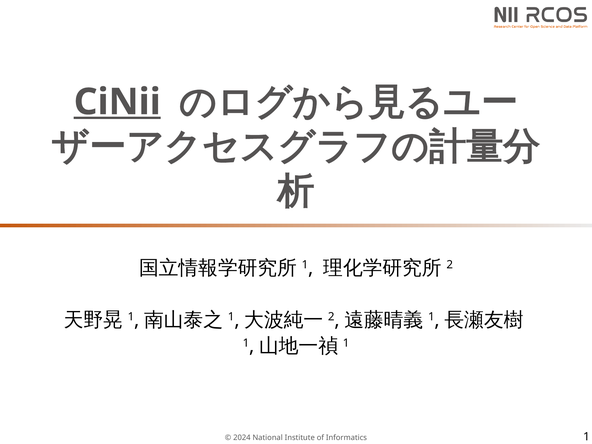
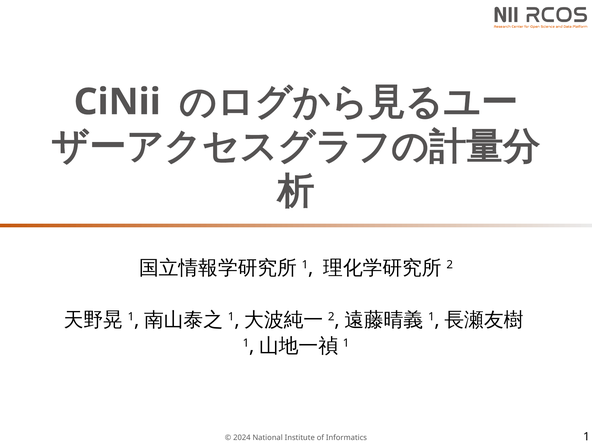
CiNii underline: present -> none (117, 102)
